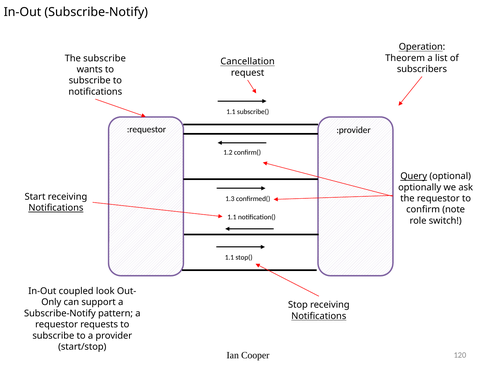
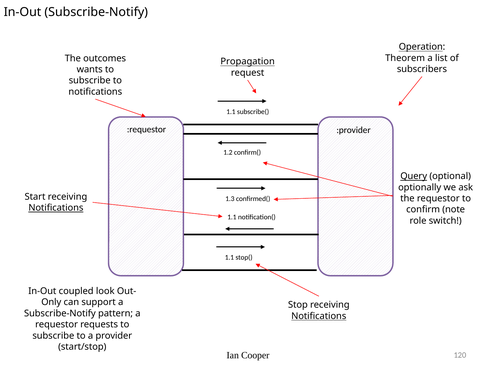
The subscribe: subscribe -> outcomes (105, 58)
Cancellation: Cancellation -> Propagation (248, 62)
